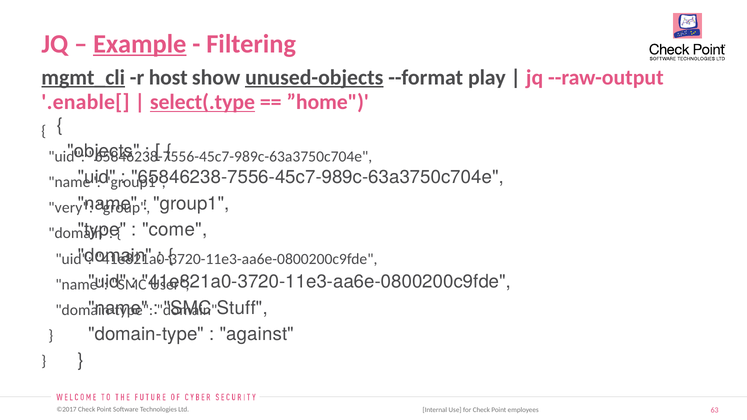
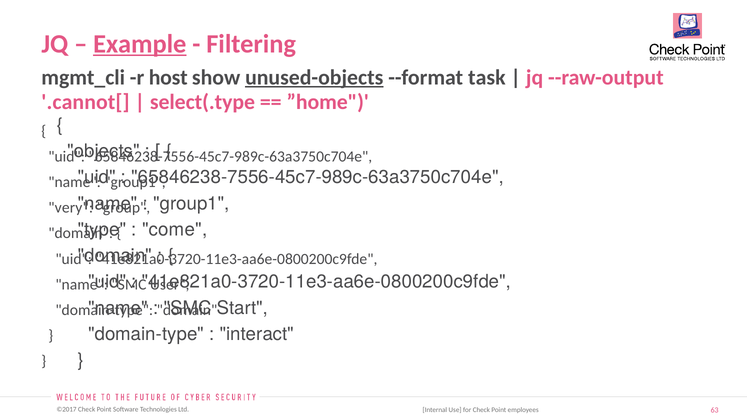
mgmt_cli underline: present -> none (83, 77)
play: play -> task (487, 77)
.enable[: .enable[ -> .cannot[ (86, 102)
select(.type underline: present -> none (202, 102)
Stuff: Stuff -> Start (242, 308)
against: against -> interact (257, 334)
